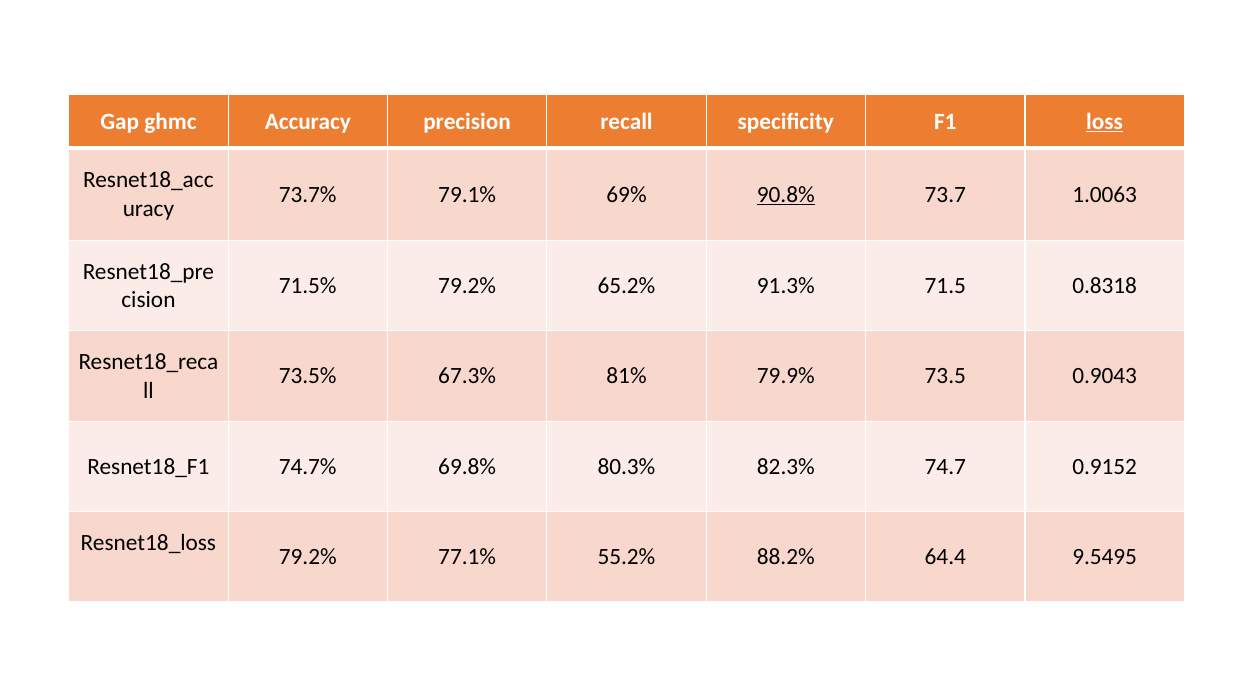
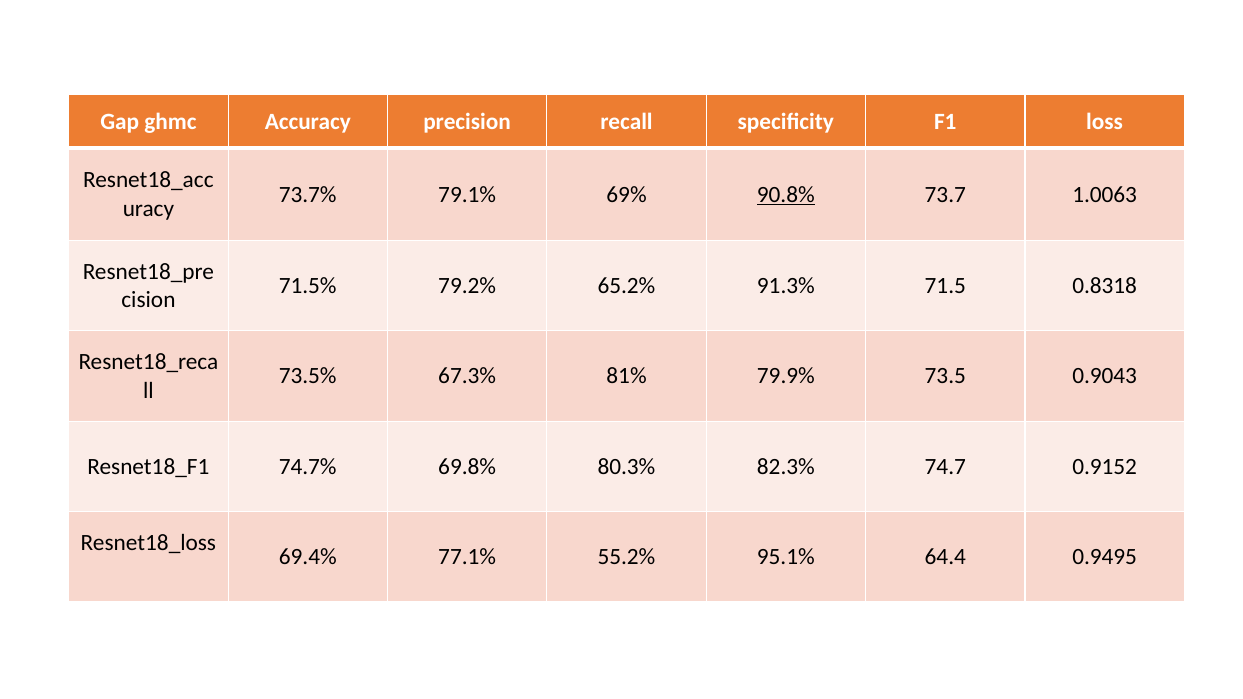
loss underline: present -> none (1105, 122)
79.2%: 79.2% -> 69.4% (308, 557)
88.2%: 88.2% -> 95.1% (786, 557)
9.5495: 9.5495 -> 0.9495 (1105, 557)
